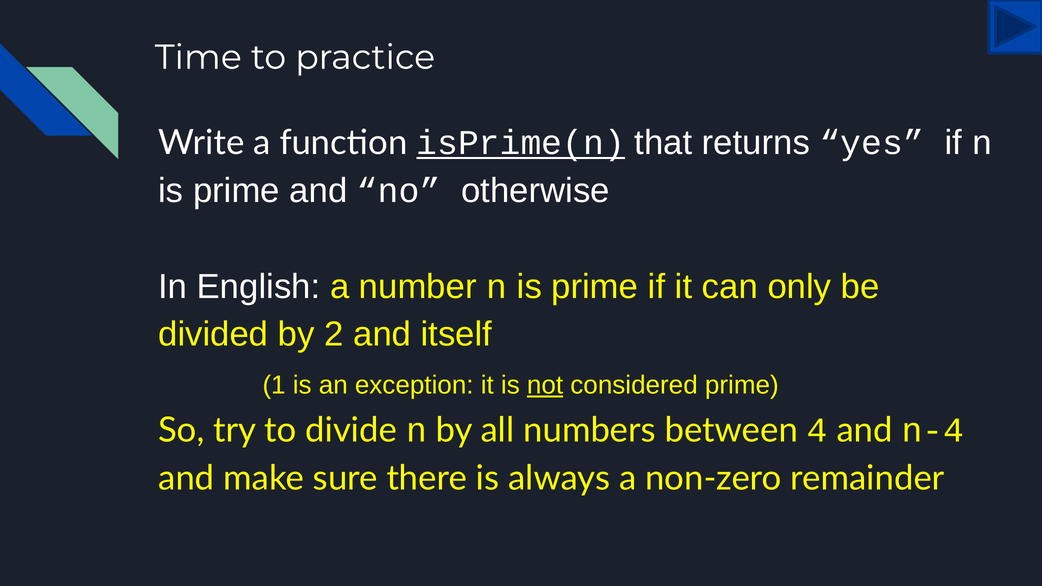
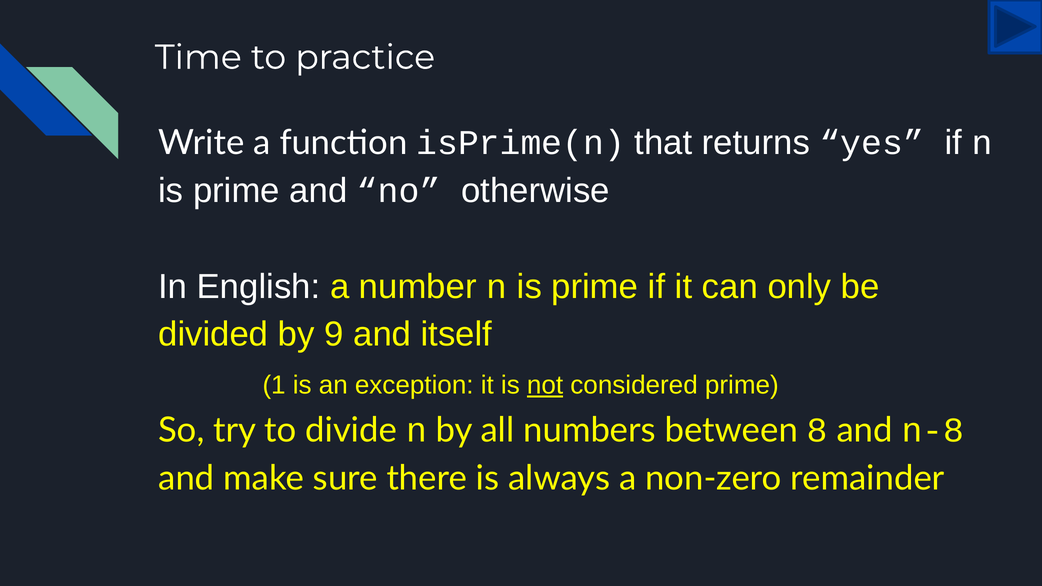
isPrime(n underline: present -> none (521, 143)
2: 2 -> 9 (334, 335)
4: 4 -> 8 (817, 430)
n-4: n-4 -> n-8 (933, 430)
